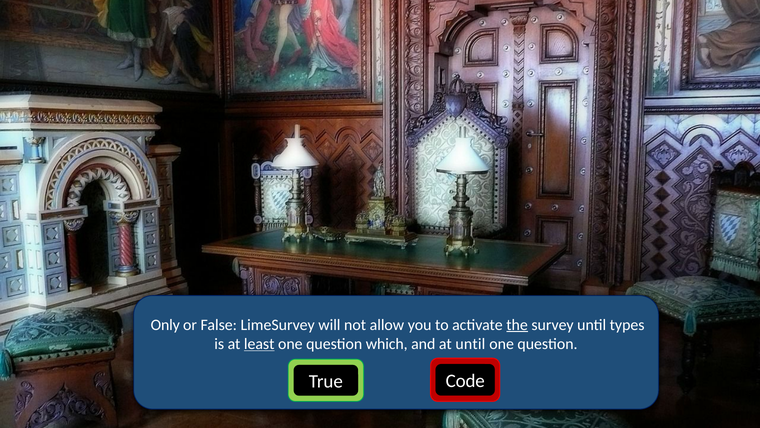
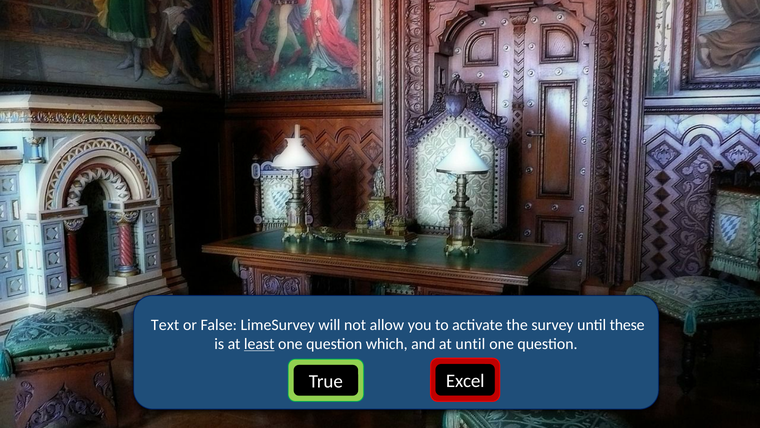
Only: Only -> Text (165, 324)
the underline: present -> none (517, 324)
types: types -> these (627, 324)
Code: Code -> Excel (465, 381)
